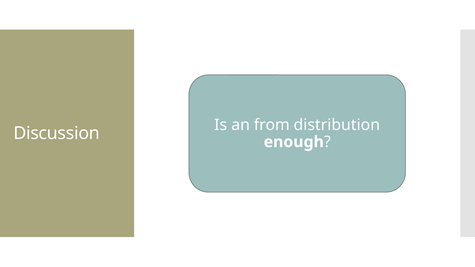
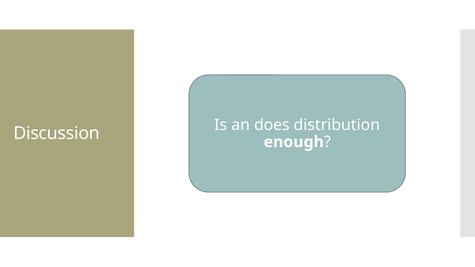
from: from -> does (272, 125)
